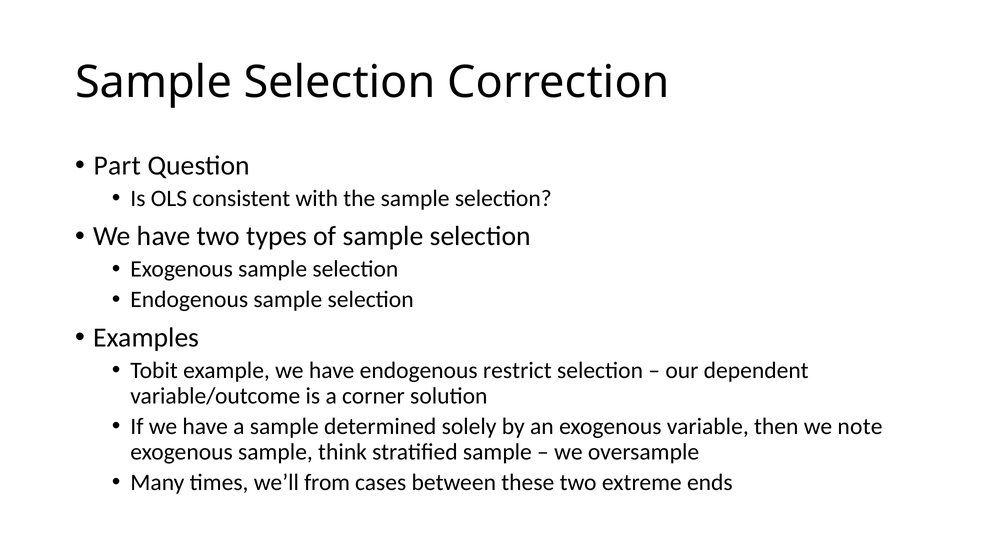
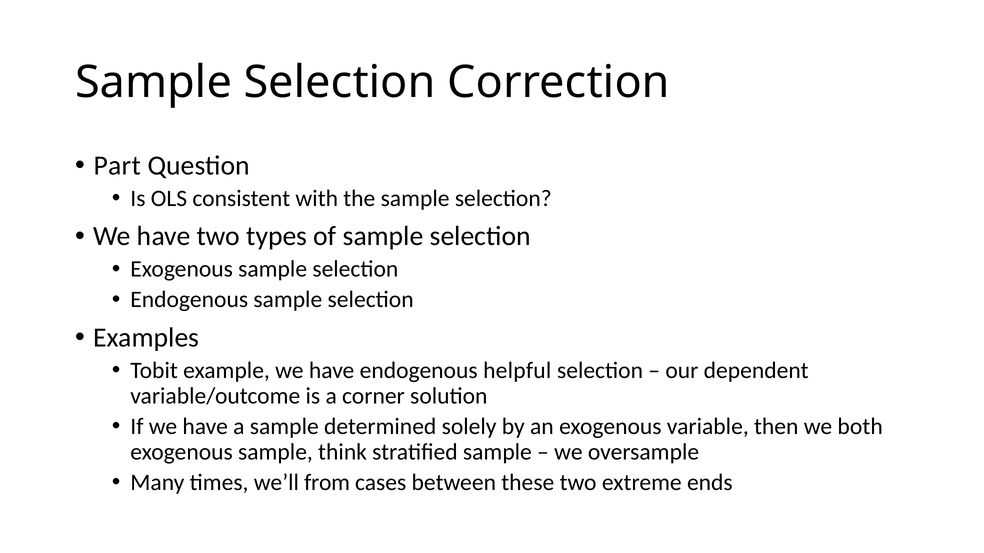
restrict: restrict -> helpful (517, 371)
note: note -> both (860, 427)
